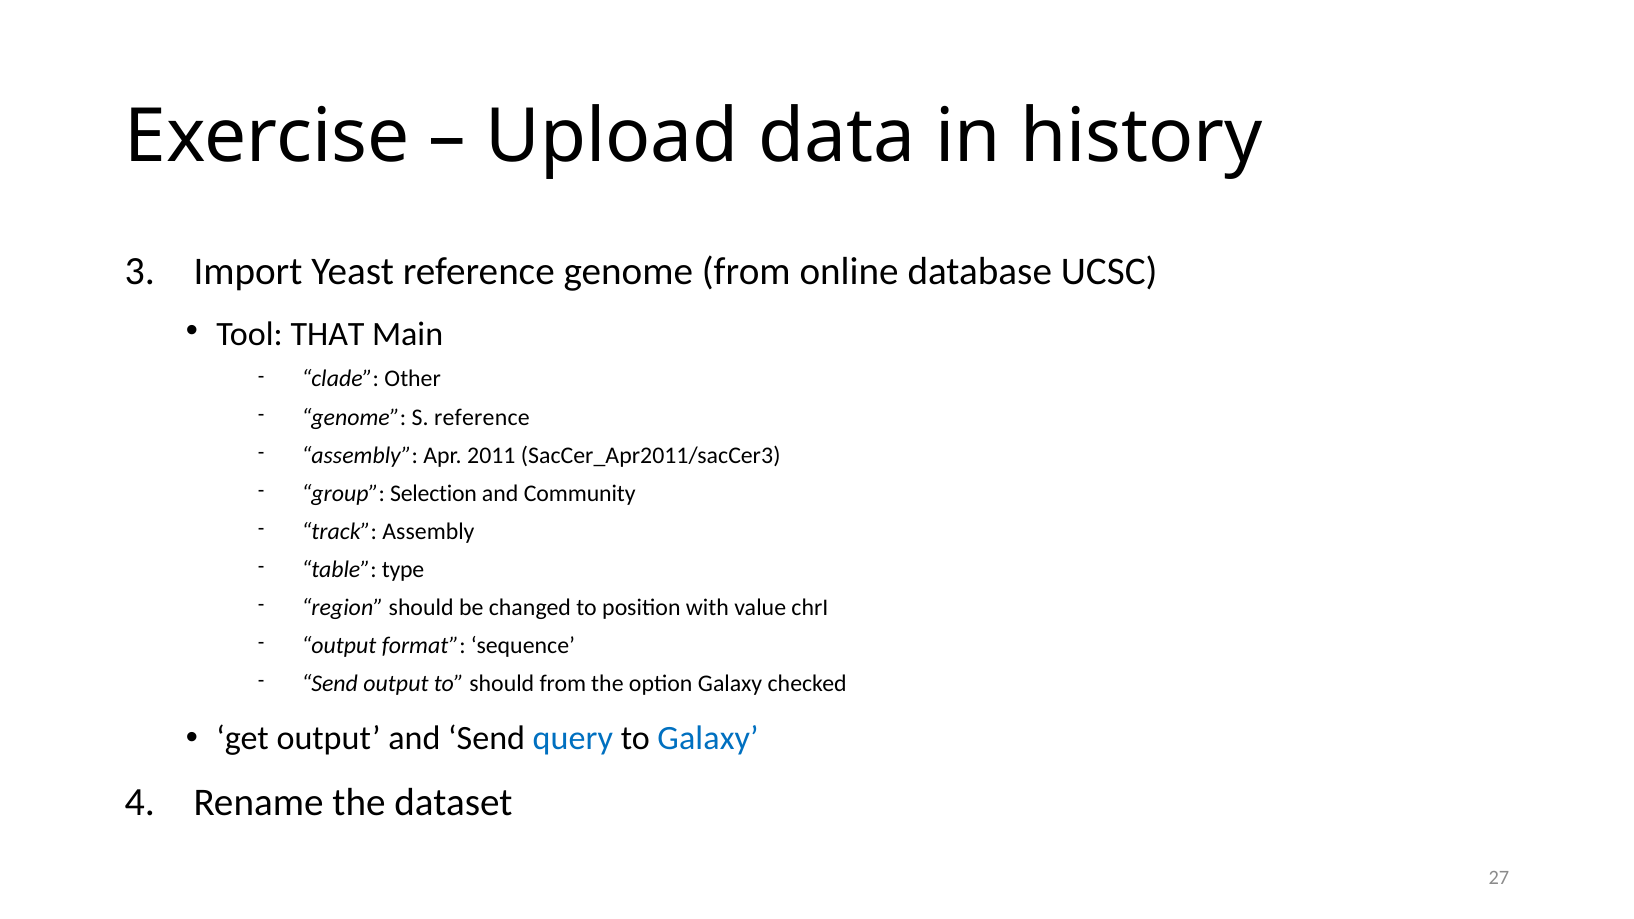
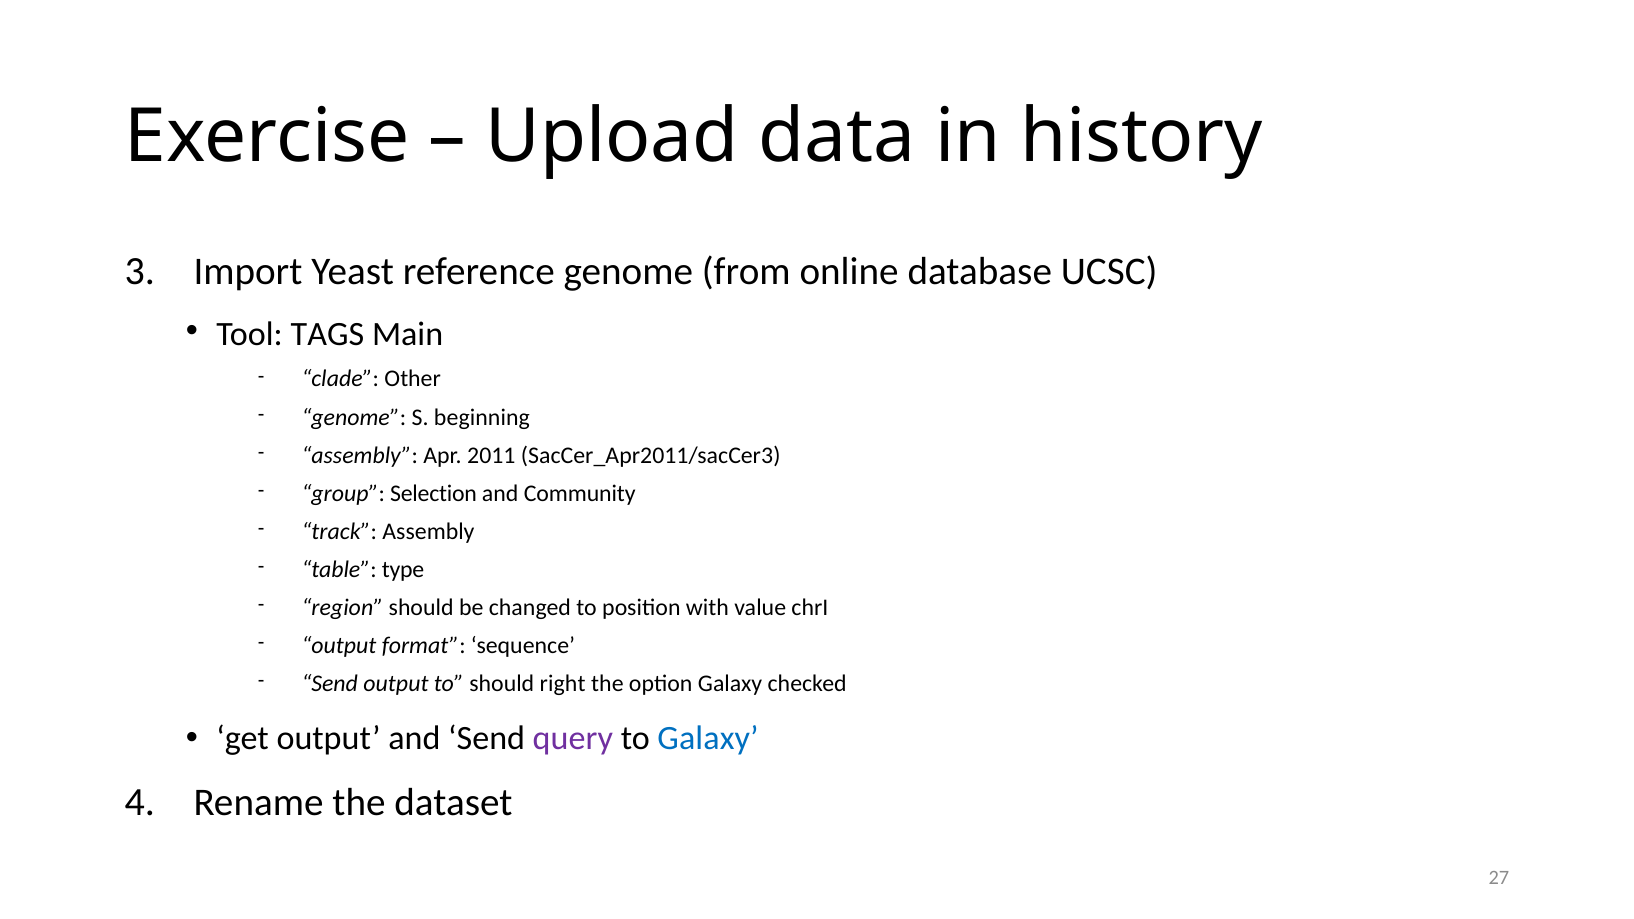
THAT: THAT -> TAGS (327, 334)
S reference: reference -> beginning (482, 417)
should from: from -> right (563, 683)
query colour: blue -> purple (573, 739)
